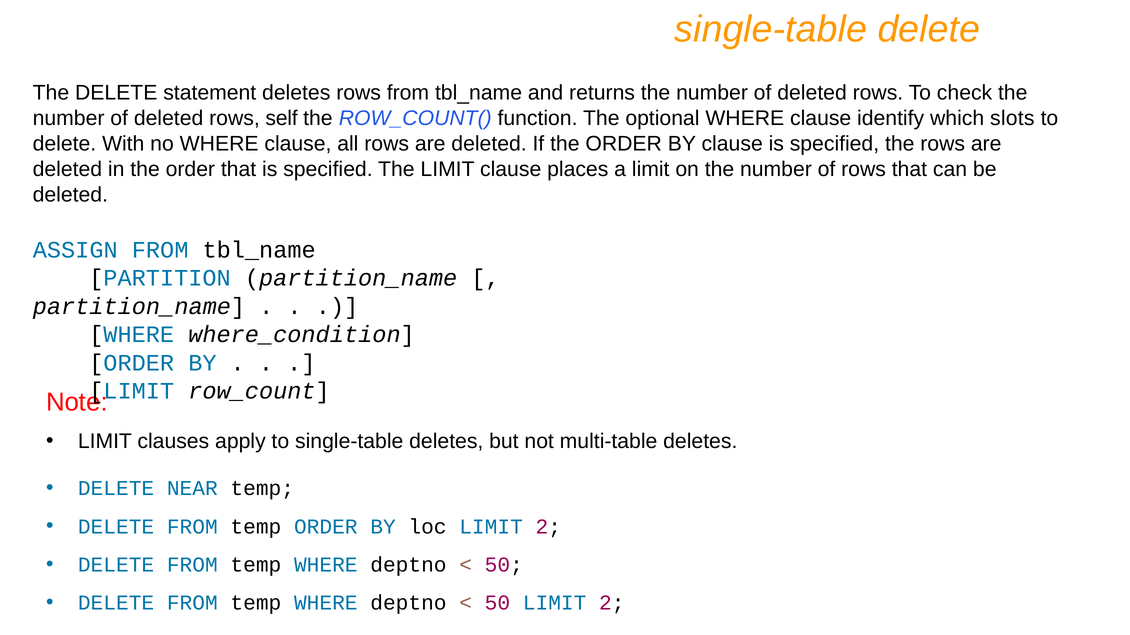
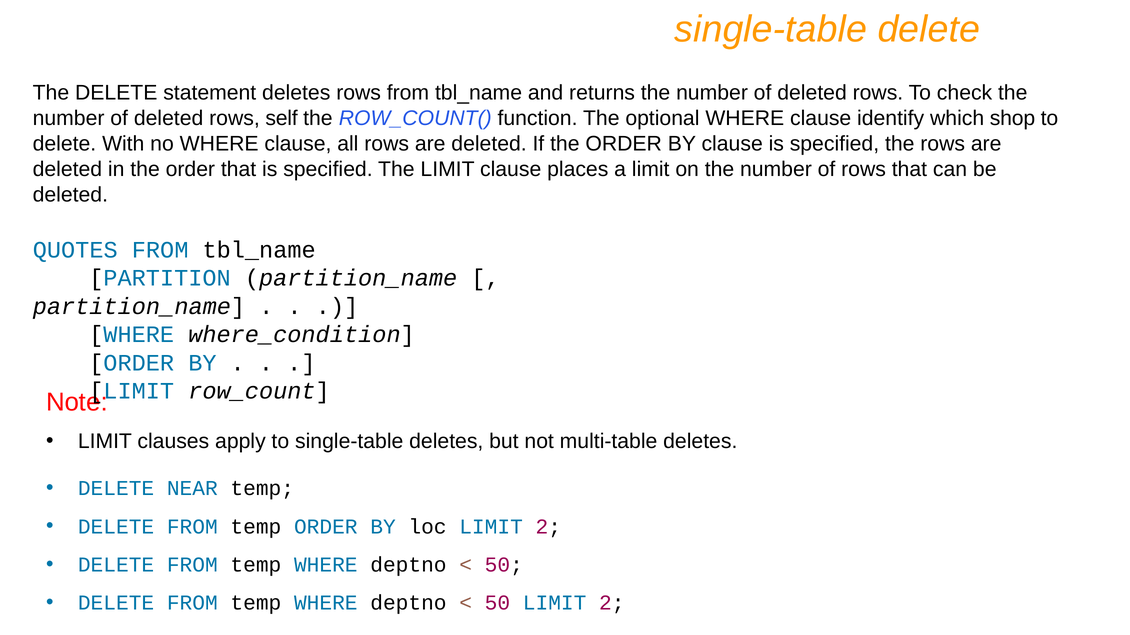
slots: slots -> shop (1013, 119)
ASSIGN: ASSIGN -> QUOTES (75, 250)
